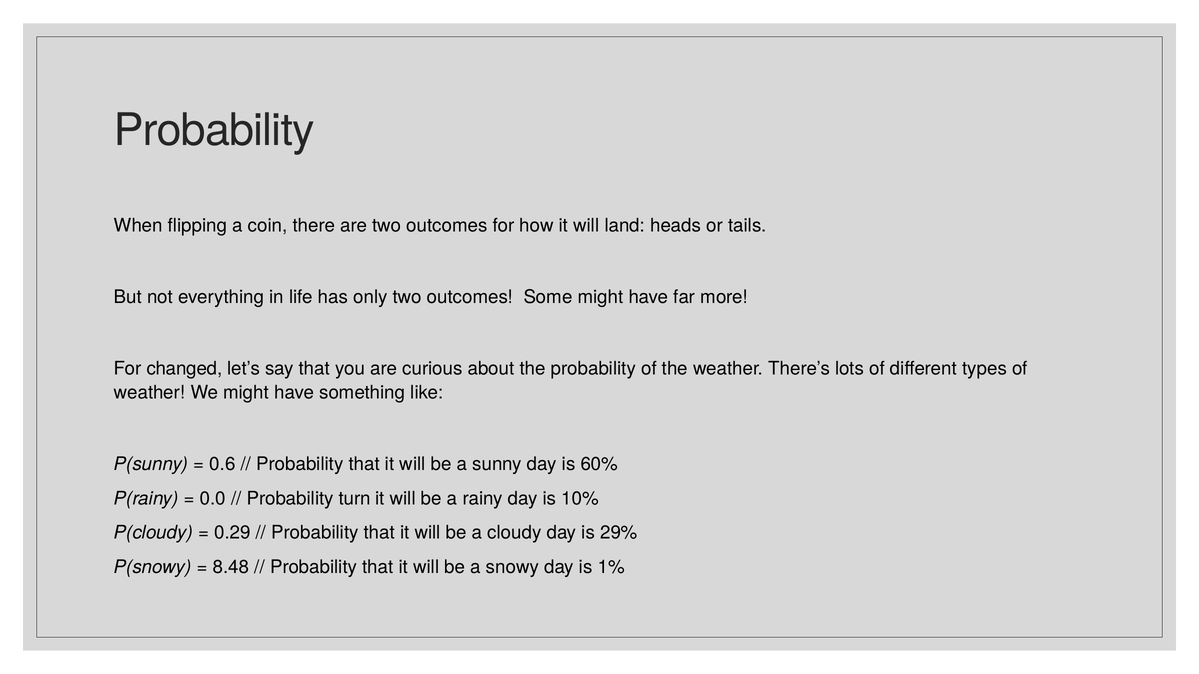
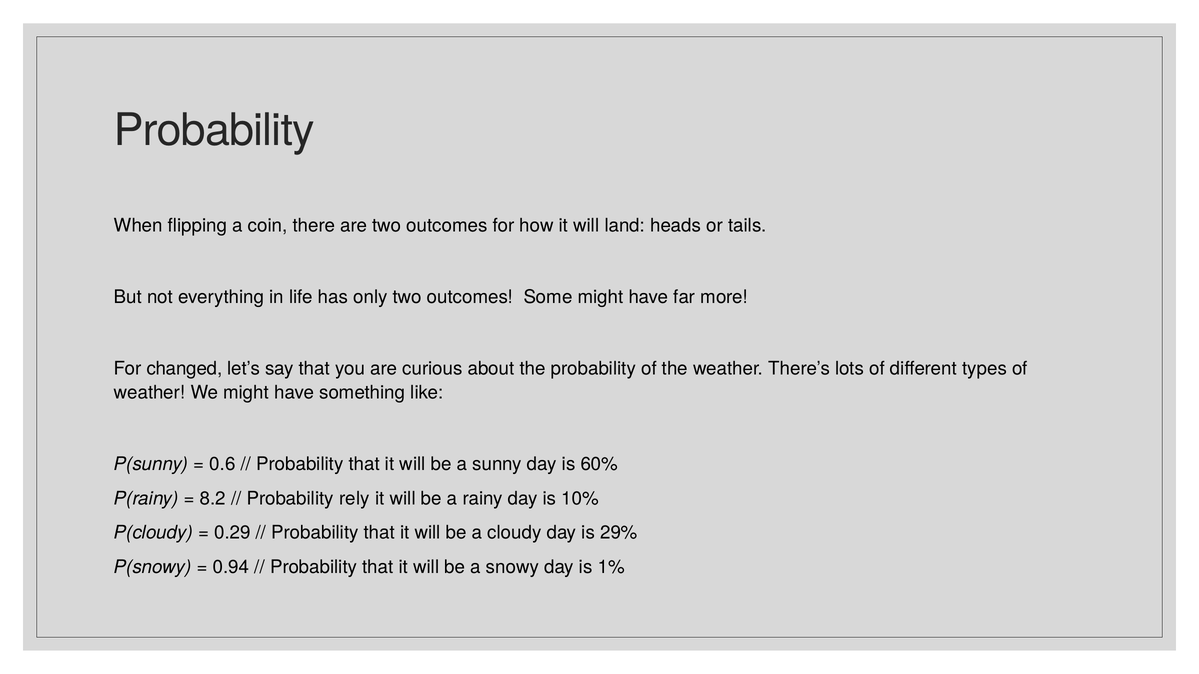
0.0: 0.0 -> 8.2 (213, 499)
turn: turn -> rely (354, 499)
8.48: 8.48 -> 0.94 (231, 567)
